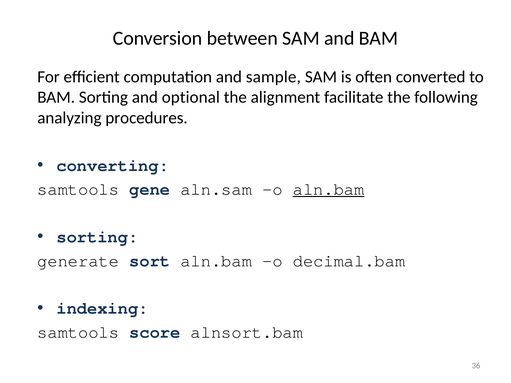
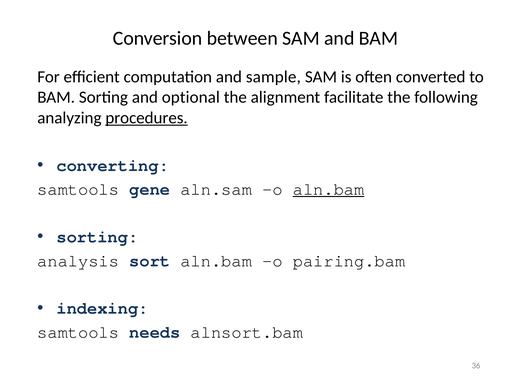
procedures underline: none -> present (147, 118)
generate: generate -> analysis (78, 261)
decimal.bam: decimal.bam -> pairing.bam (349, 261)
score: score -> needs (155, 332)
